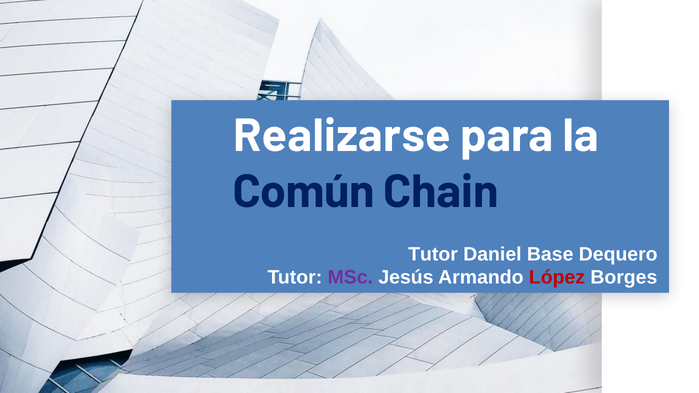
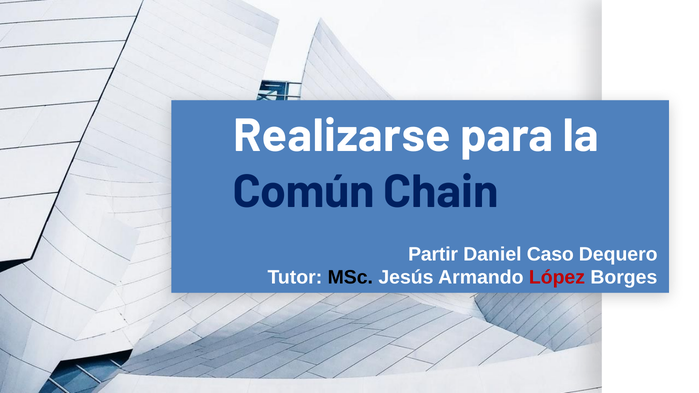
Tutor: Tutor -> Partir (433, 254)
Base: Base -> Caso (550, 254)
MSc colour: purple -> black (350, 278)
